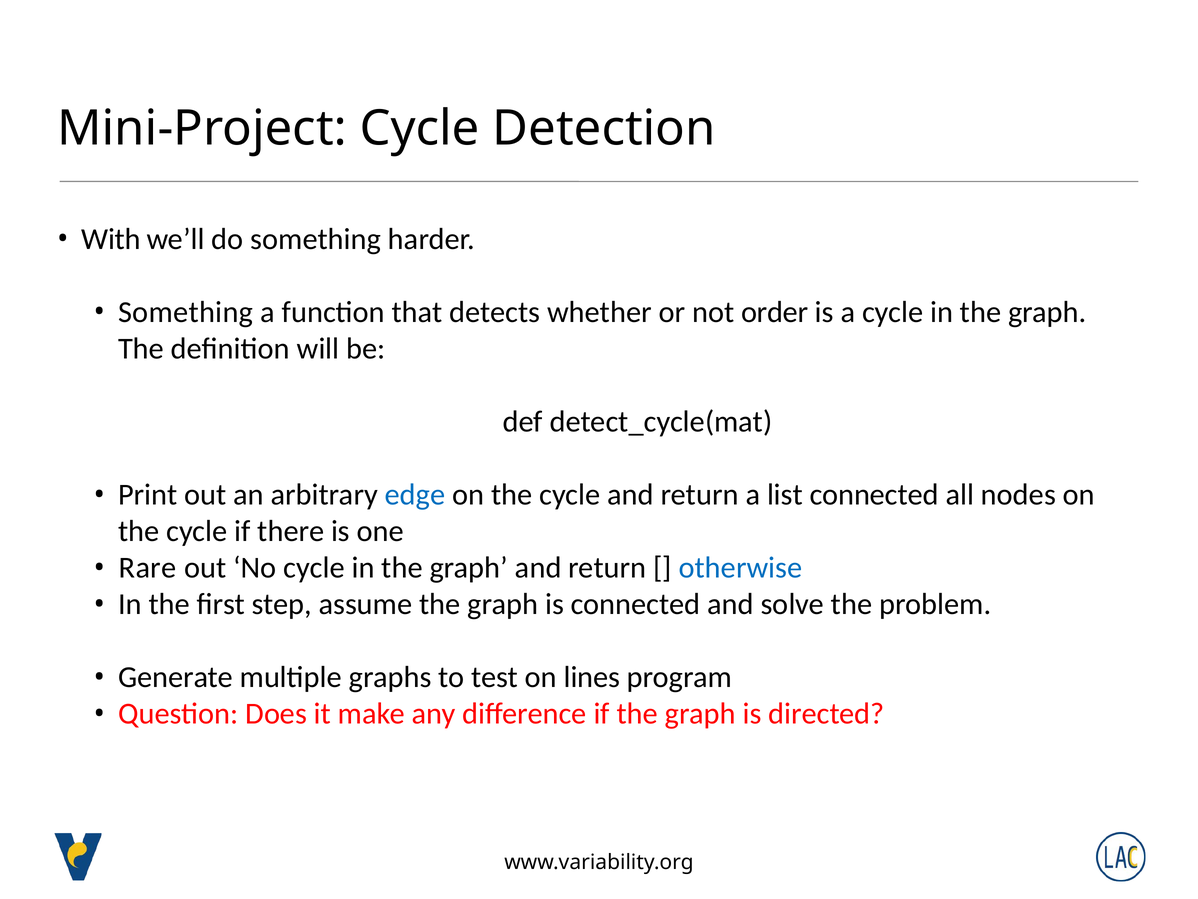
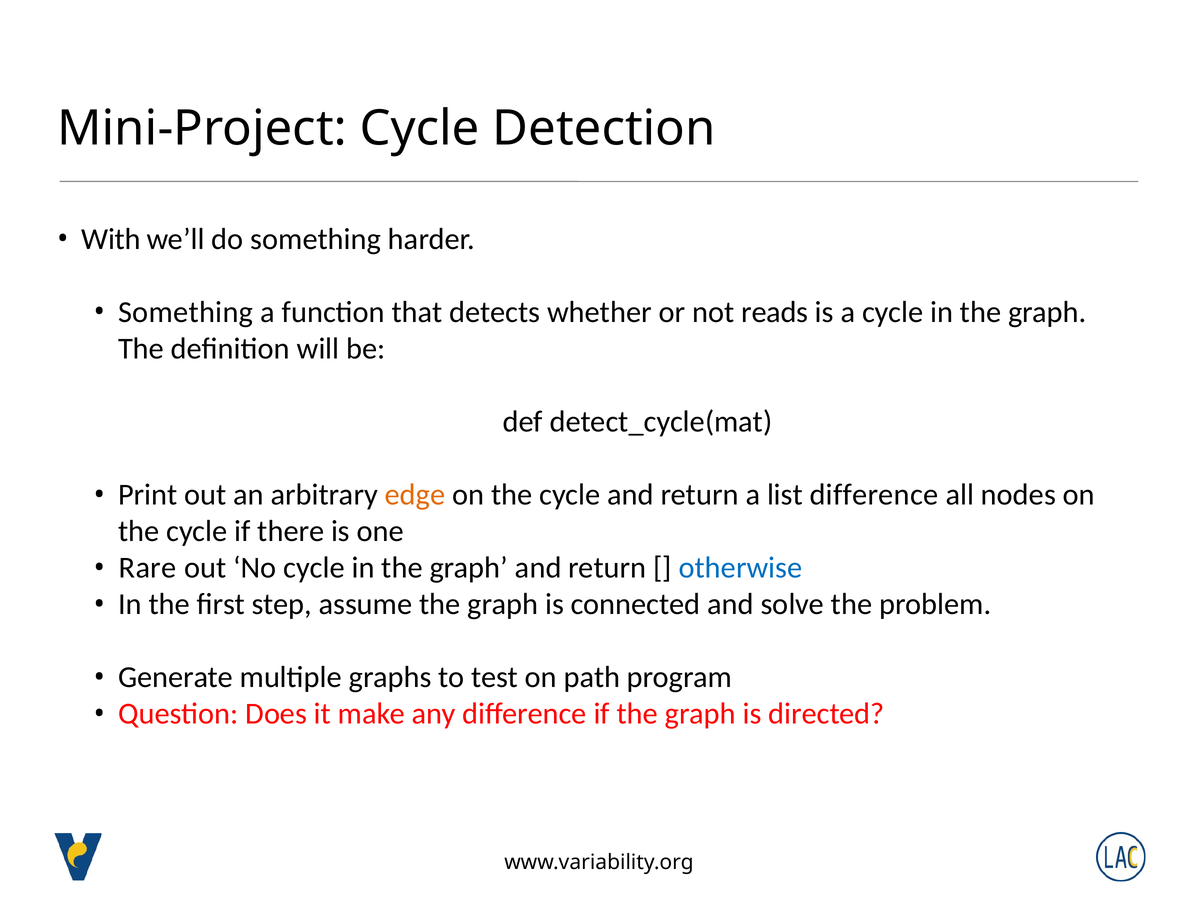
order: order -> reads (775, 312)
edge colour: blue -> orange (415, 495)
list connected: connected -> difference (874, 495)
lines: lines -> path (592, 677)
